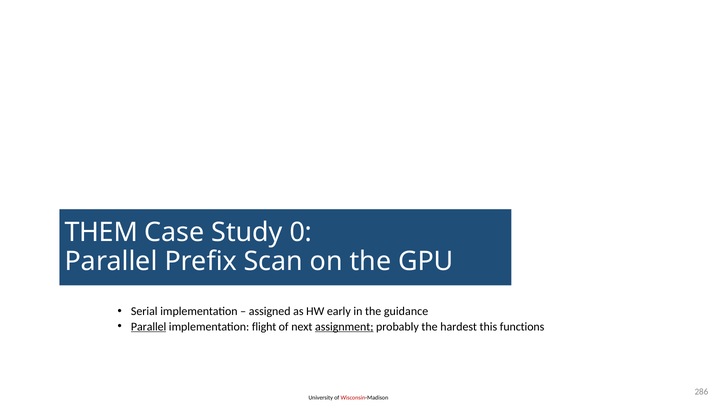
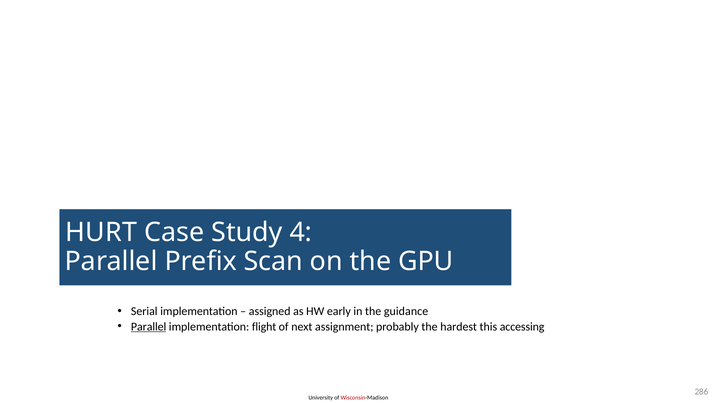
THEM: THEM -> HURT (101, 232)
0: 0 -> 4 (301, 232)
assignment underline: present -> none (344, 326)
functions: functions -> accessing (522, 326)
